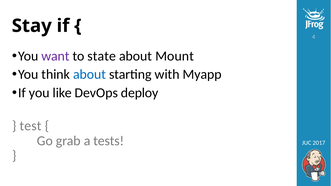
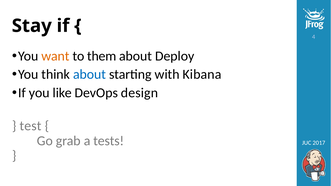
want colour: purple -> orange (55, 56)
state: state -> them (102, 56)
Mount: Mount -> Deploy (175, 56)
Myapp: Myapp -> Kibana (202, 75)
deploy: deploy -> design (140, 93)
